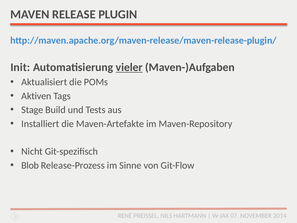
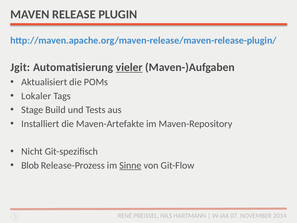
Init: Init -> Jgit (20, 67)
Aktiven: Aktiven -> Lokaler (36, 96)
Sinne underline: none -> present (130, 165)
